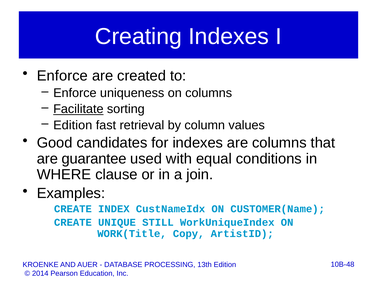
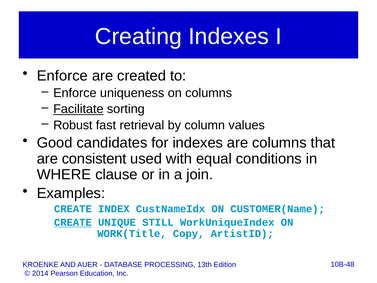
Edition: Edition -> Robust (73, 125)
guarantee: guarantee -> consistent (94, 159)
CREATE underline: none -> present (73, 222)
